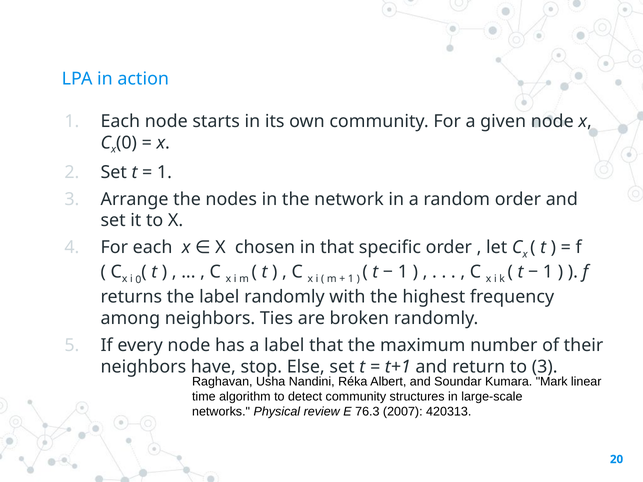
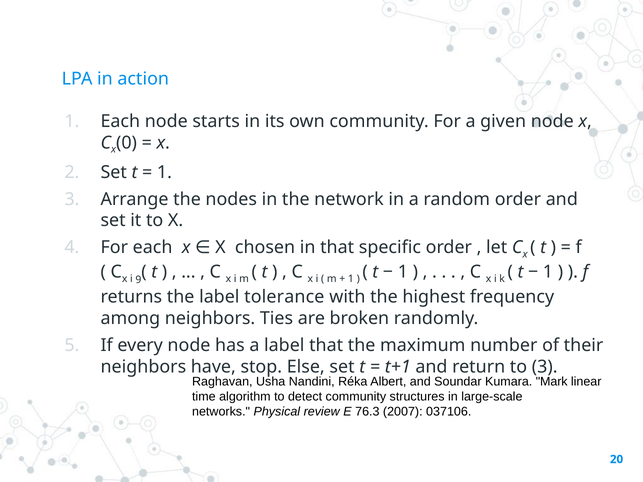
i 0: 0 -> 9 (138, 280)
label randomly: randomly -> tolerance (284, 297)
420313: 420313 -> 037106 (449, 412)
